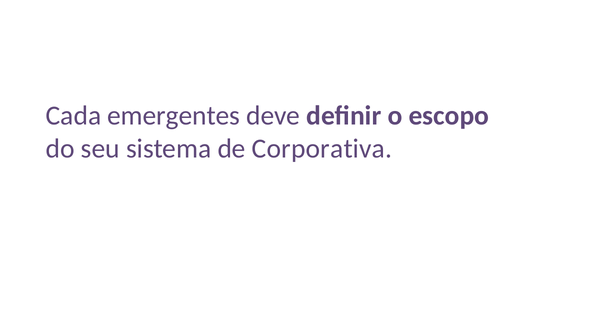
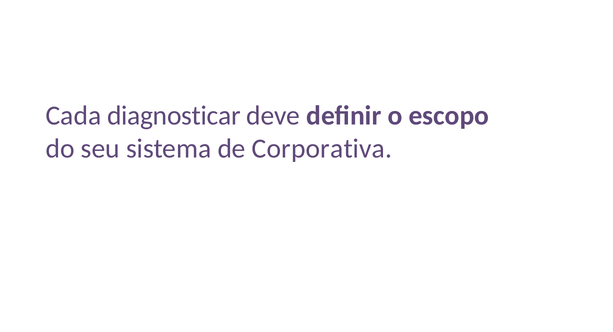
emergentes: emergentes -> diagnosticar (174, 116)
